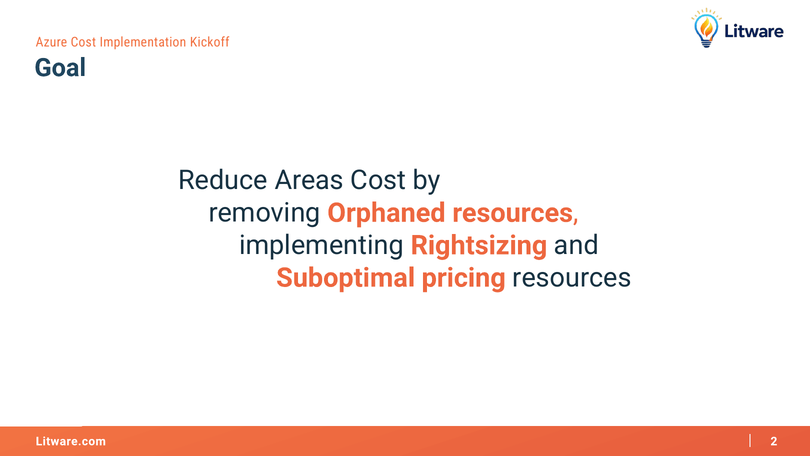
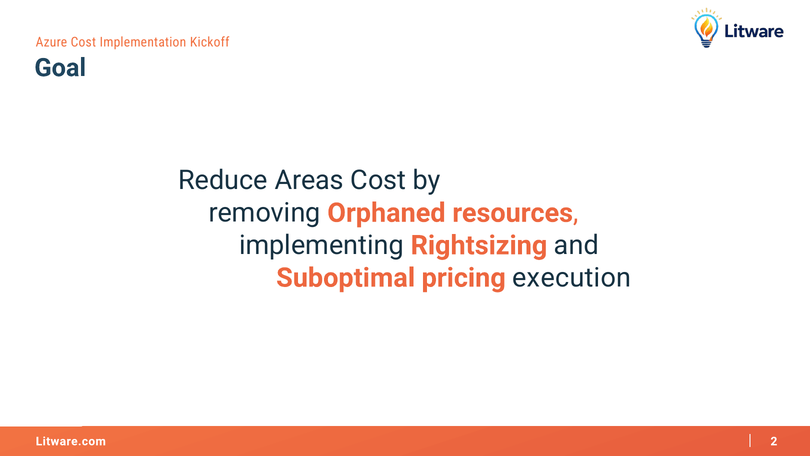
pricing resources: resources -> execution (572, 278)
